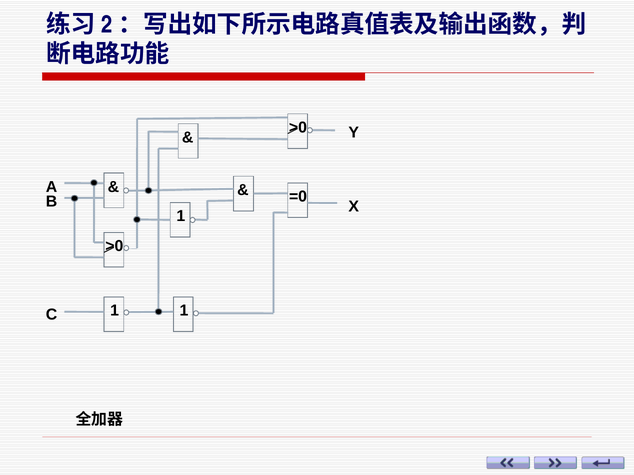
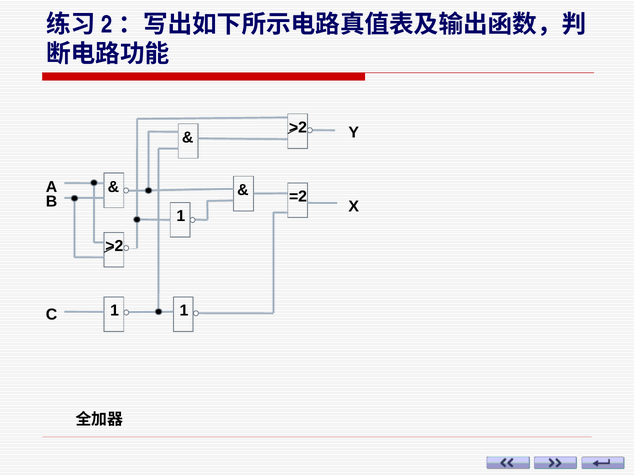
>0: >0 -> >2 (298, 128)
=0: =0 -> =2 (298, 197)
>0: >0 -> >2 (114, 247)
